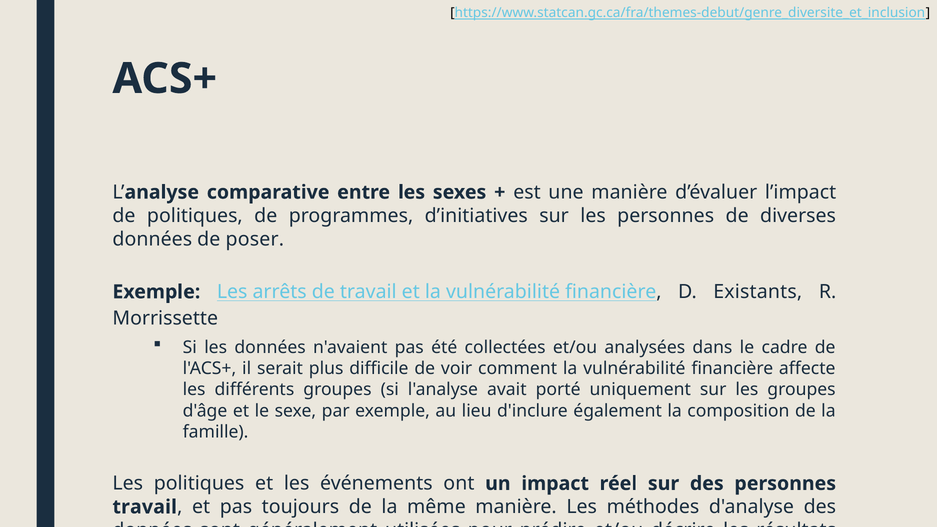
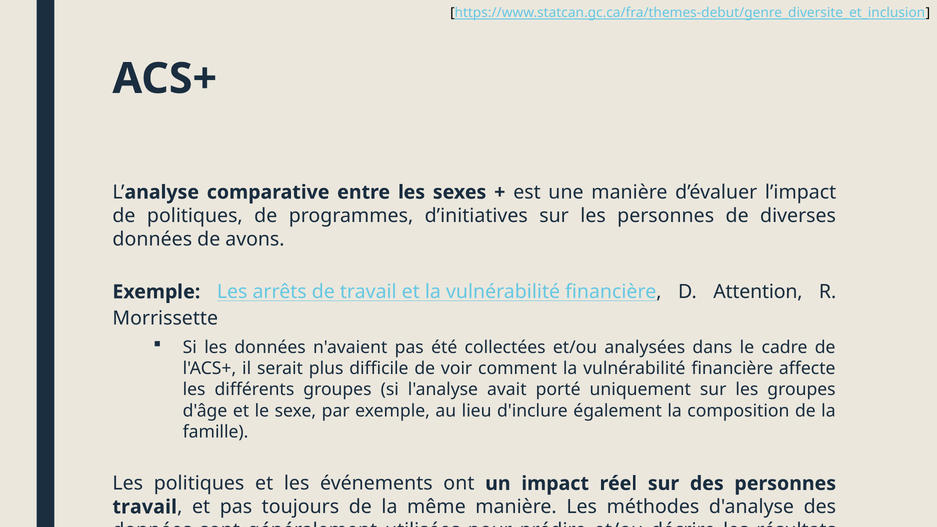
poser: poser -> avons (255, 239)
Existants: Existants -> Attention (758, 292)
